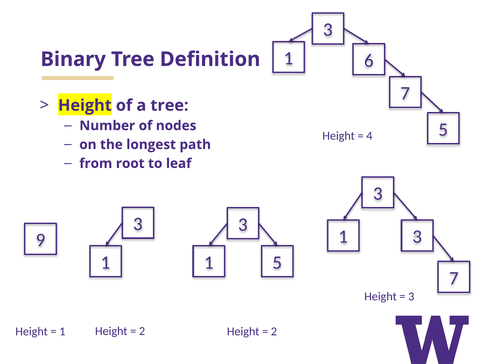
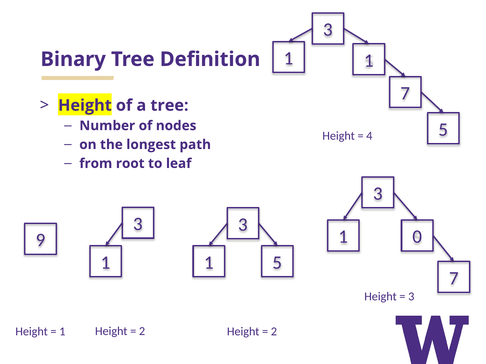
1 6: 6 -> 1 (369, 61)
3: 3 -> 0 (417, 237)
